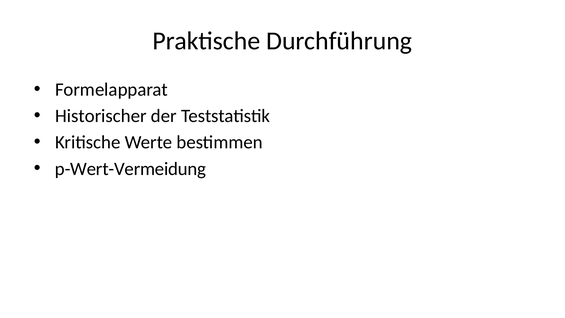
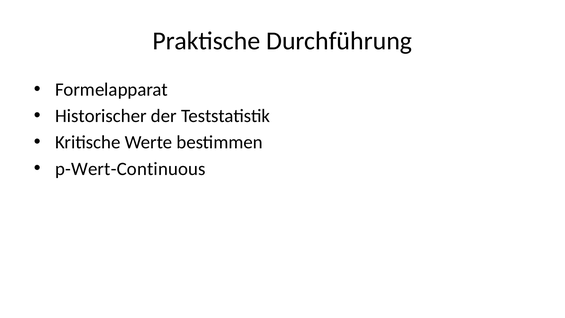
p-Wert-Vermeidung: p-Wert-Vermeidung -> p-Wert-Continuous (130, 169)
